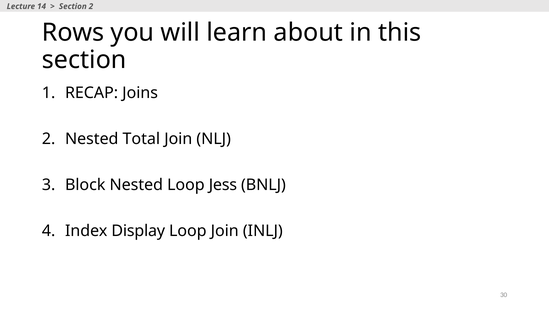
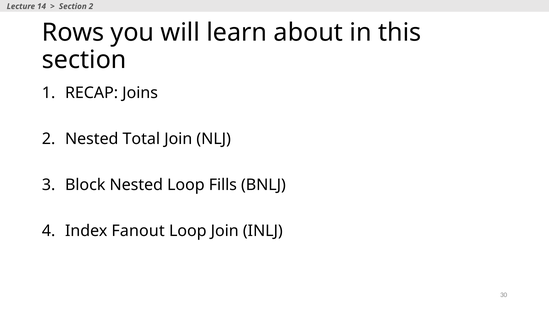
Jess: Jess -> Fills (223, 185)
Display: Display -> Fanout (138, 231)
